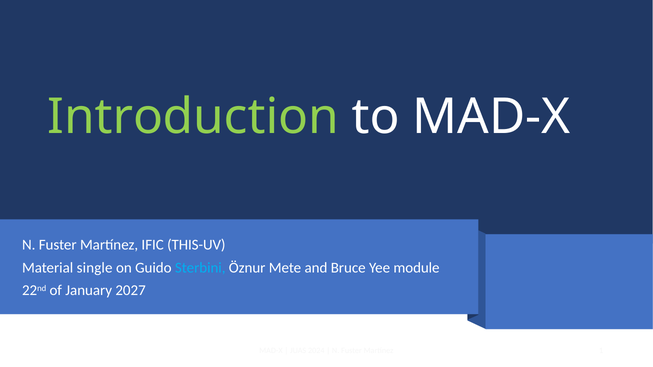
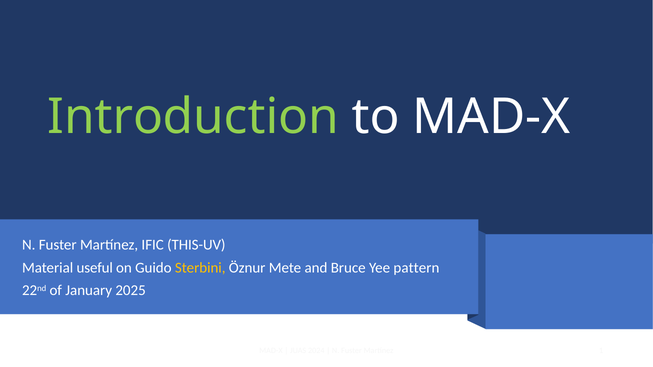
single: single -> useful (95, 268)
Sterbini colour: light blue -> yellow (200, 268)
module: module -> pattern (416, 268)
2027: 2027 -> 2025 (131, 291)
